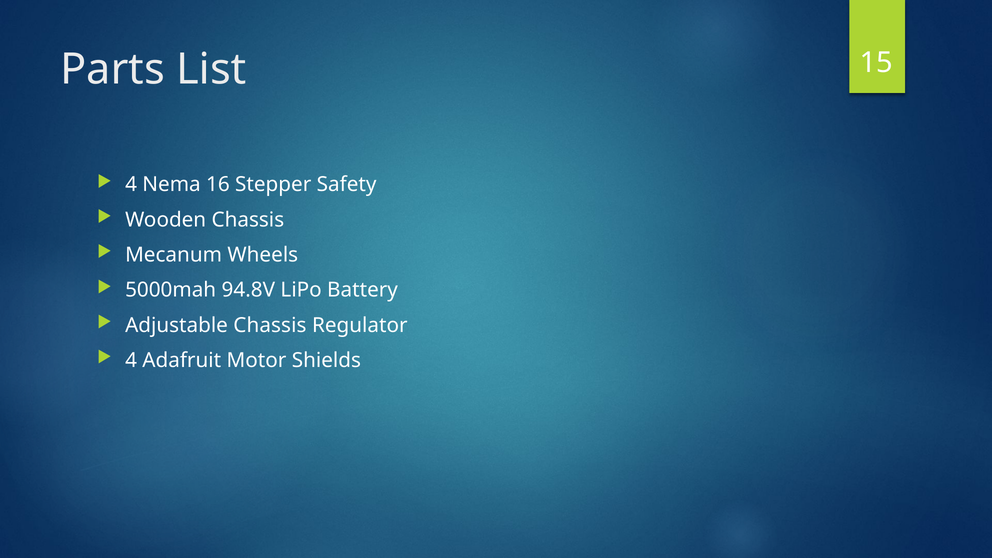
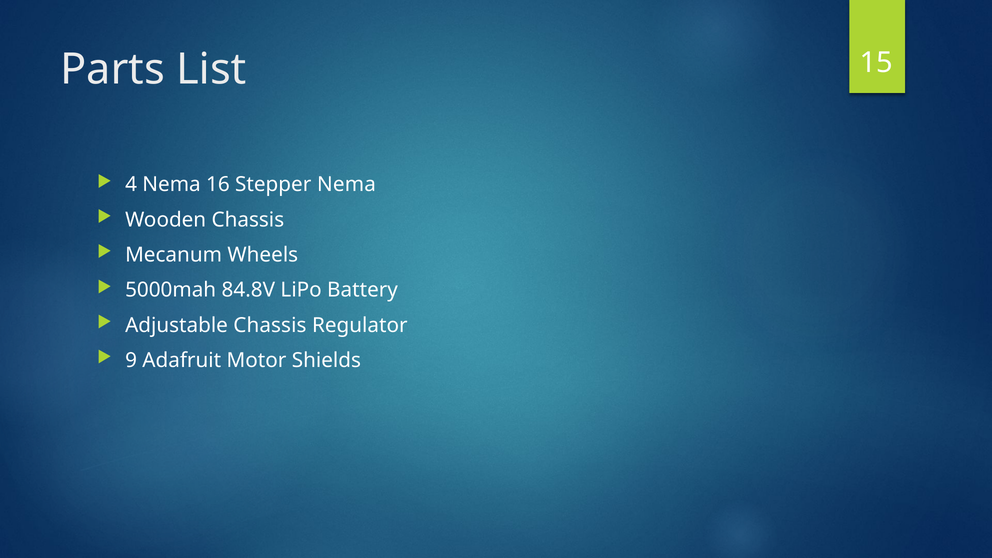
Stepper Safety: Safety -> Nema (346, 185)
94.8V: 94.8V -> 84.8V (248, 290)
4: 4 -> 9 (131, 360)
